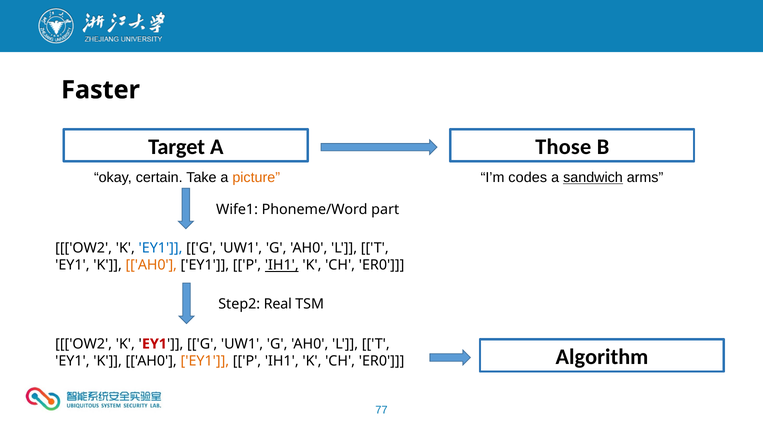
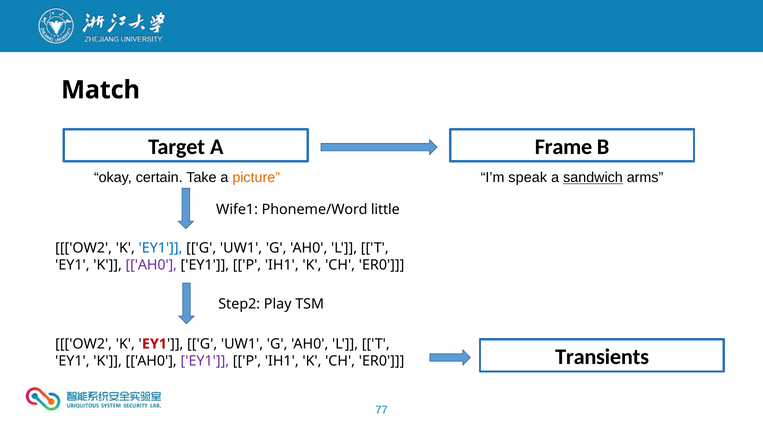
Faster: Faster -> Match (101, 90)
Those: Those -> Frame (564, 147)
codes: codes -> speak (528, 178)
part: part -> little (385, 209)
AH0 colour: orange -> purple (151, 265)
IH1 underline: present -> none (282, 265)
Real: Real -> Play (278, 304)
EY1 colour: orange -> purple (205, 361)
Algorithm: Algorithm -> Transients (602, 357)
